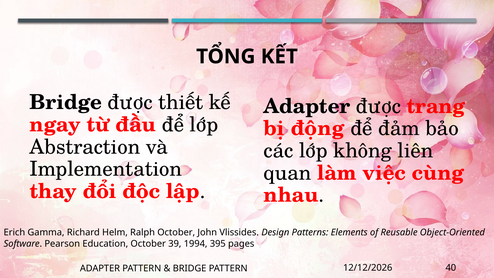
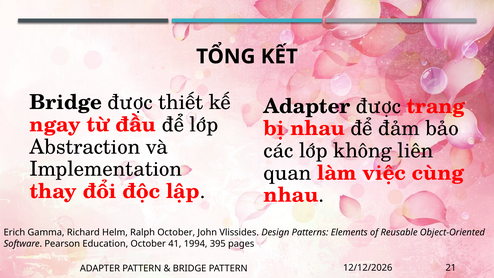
bị động: động -> nhau (318, 128)
39: 39 -> 41 (175, 244)
40: 40 -> 21 (451, 268)
